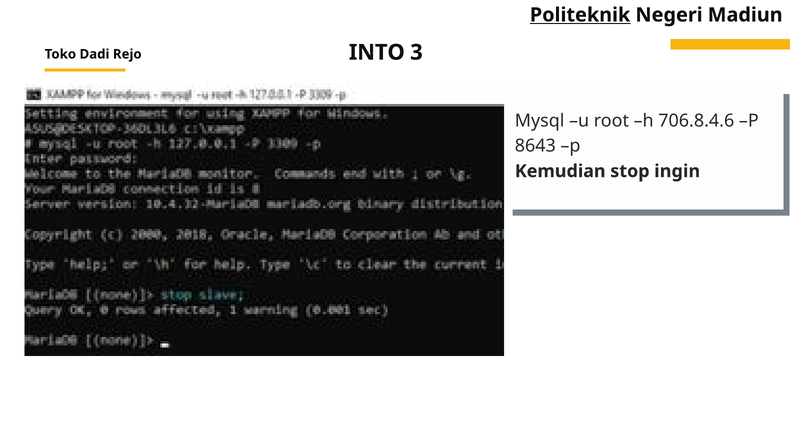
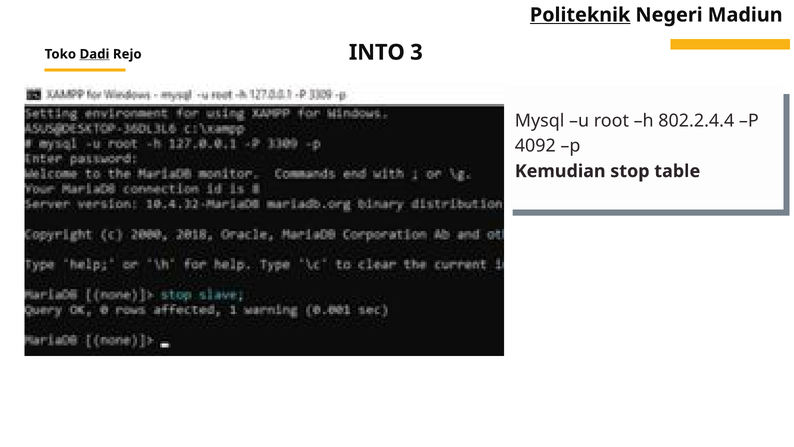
Dadi underline: none -> present (95, 54)
706.8.4.6: 706.8.4.6 -> 802.2.4.4 (696, 121)
8643: 8643 -> 4092 (535, 146)
ingin: ingin -> table (677, 171)
